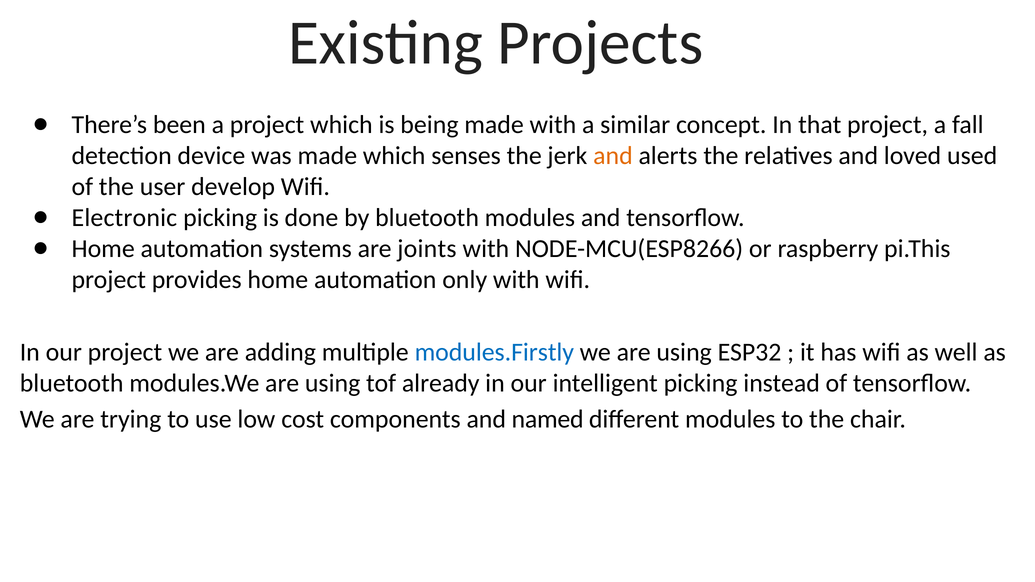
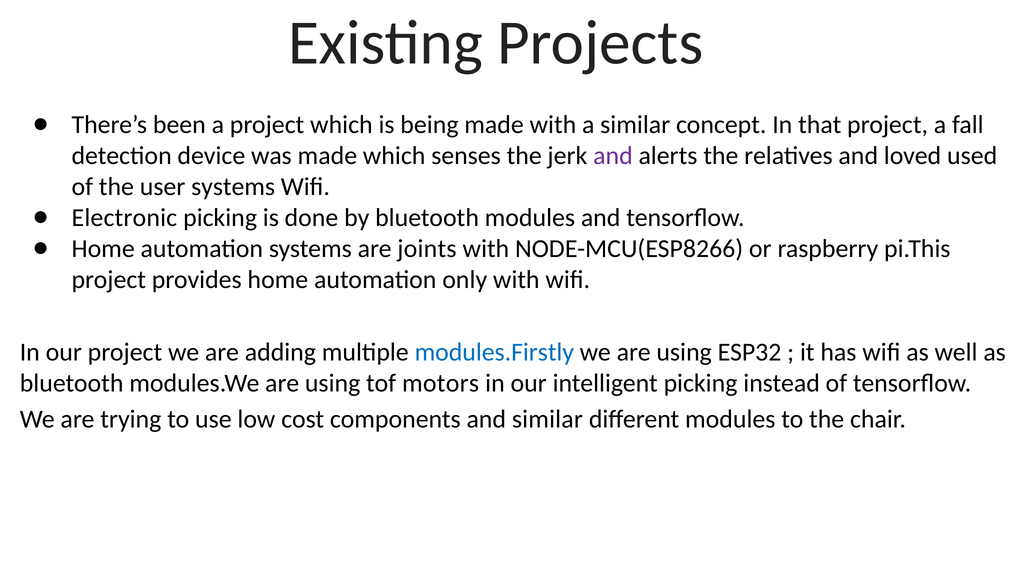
and colour: orange -> purple (613, 156)
user develop: develop -> systems (233, 187)
already: already -> motors (441, 383)
and named: named -> similar (547, 420)
